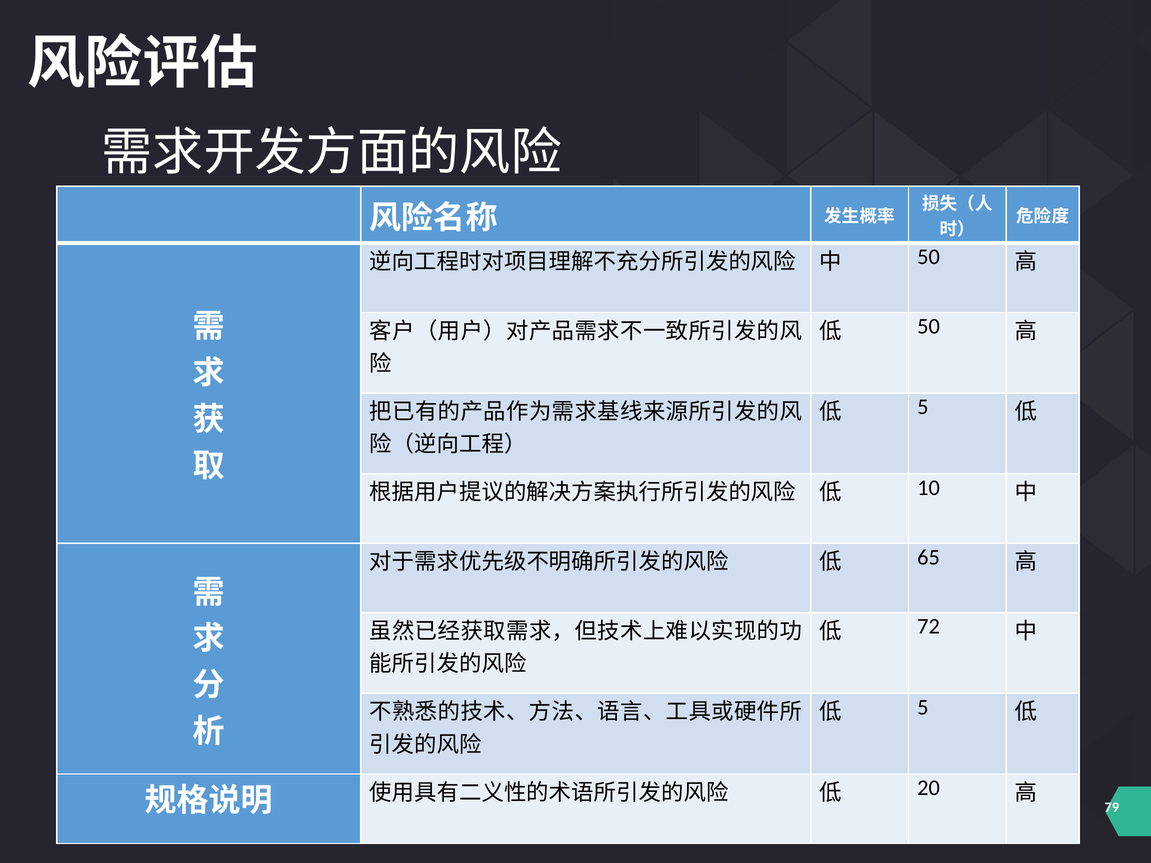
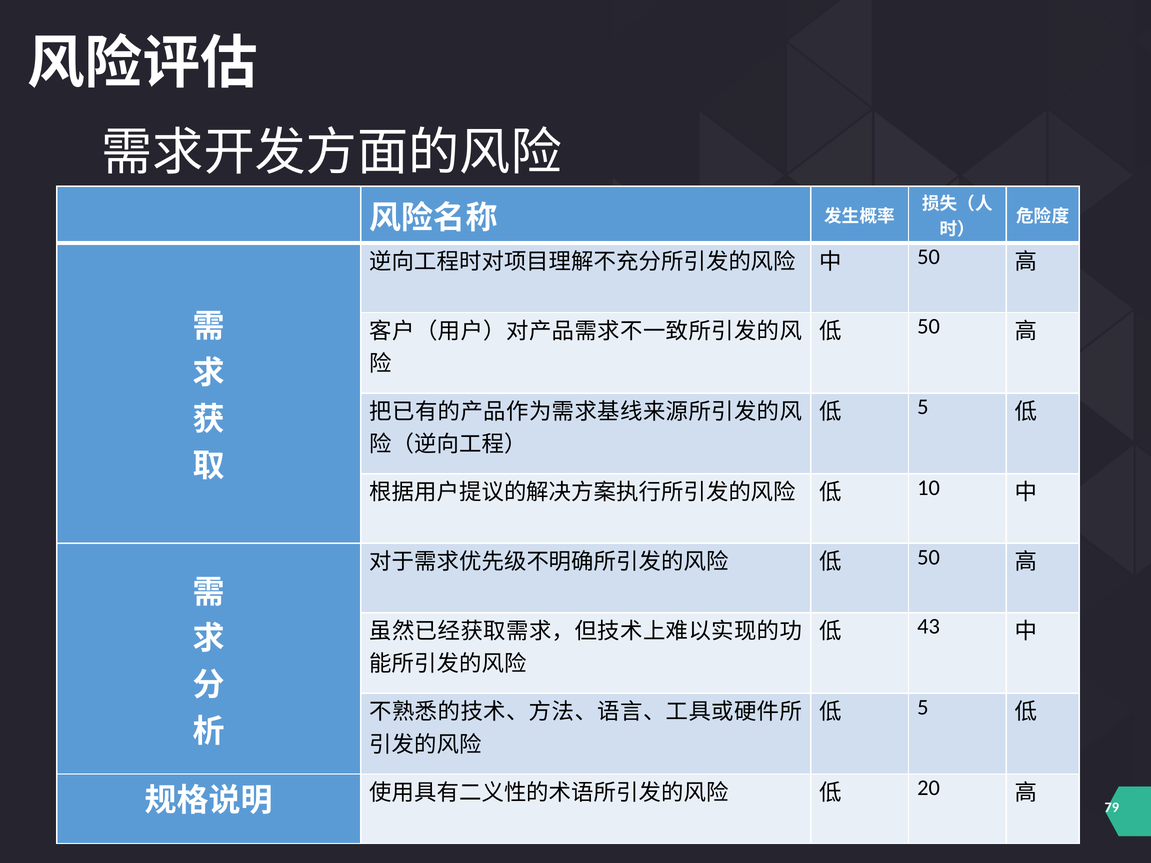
65: 65 -> 50 (929, 557)
72: 72 -> 43 (929, 627)
